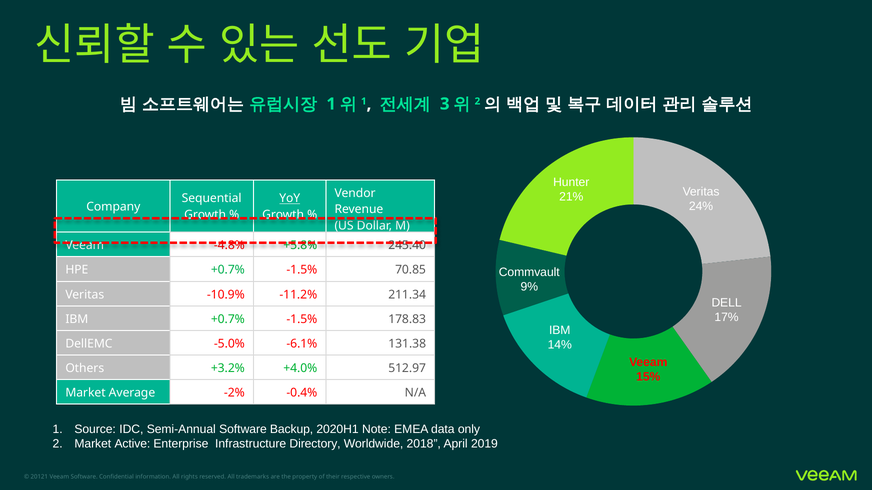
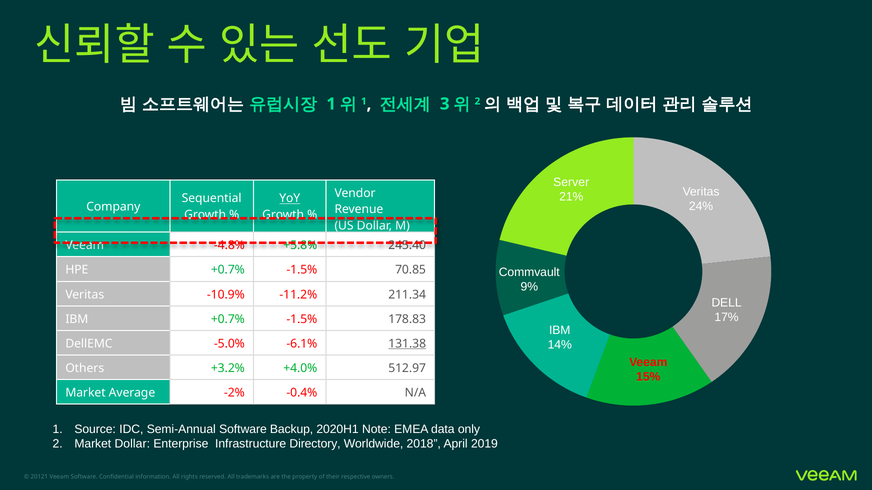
Hunter: Hunter -> Server (571, 183)
131.38 underline: none -> present (407, 344)
Market Active: Active -> Dollar (132, 444)
